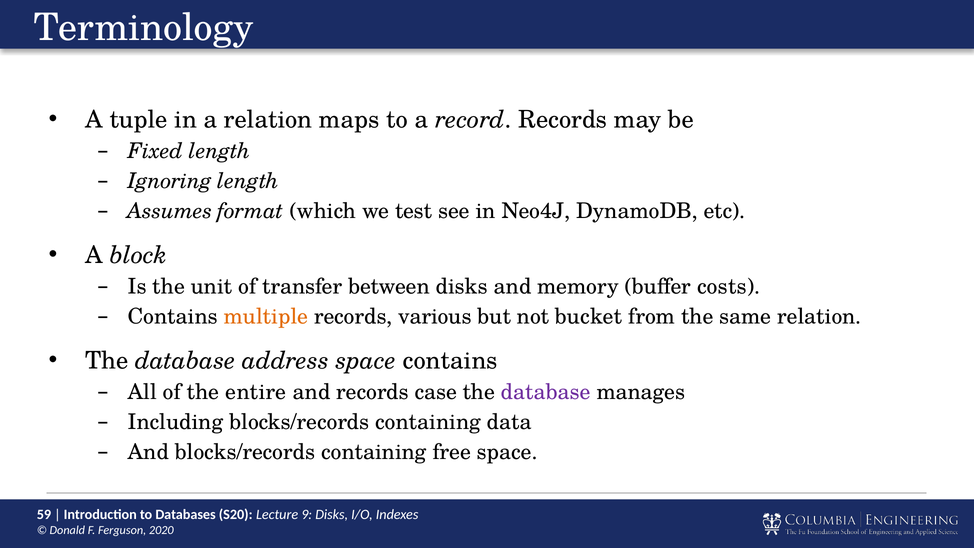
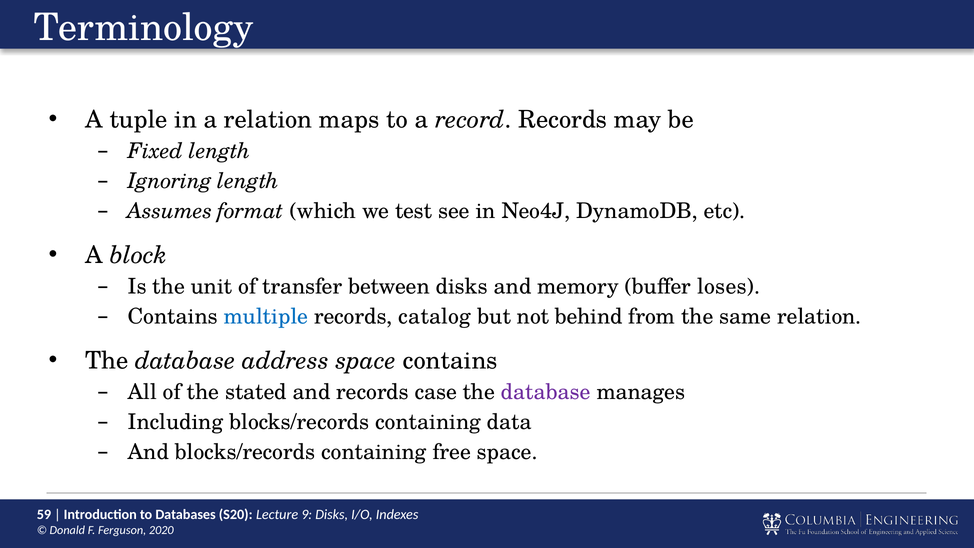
costs: costs -> loses (729, 287)
multiple colour: orange -> blue (266, 317)
various: various -> catalog (435, 317)
bucket: bucket -> behind (589, 317)
entire: entire -> stated (256, 392)
